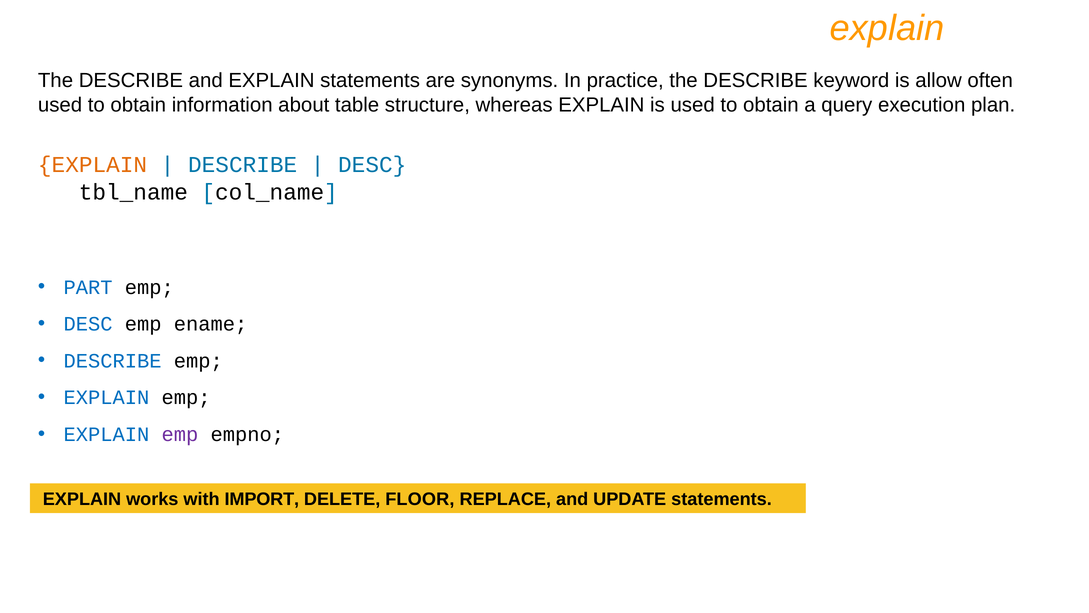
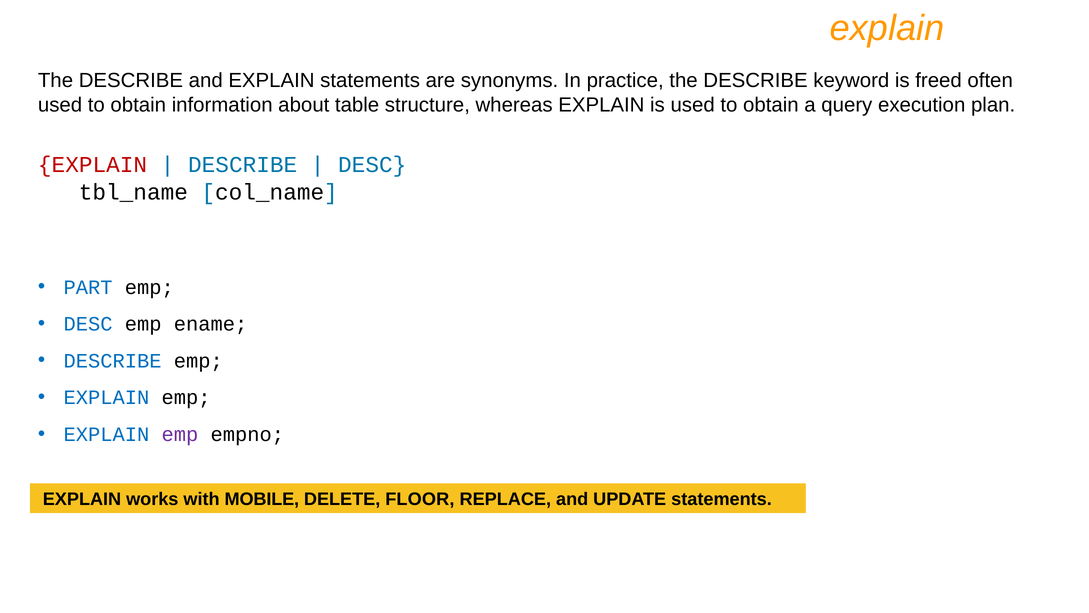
allow: allow -> freed (939, 80)
EXPLAIN colour: orange -> red (93, 165)
IMPORT: IMPORT -> MOBILE (262, 499)
